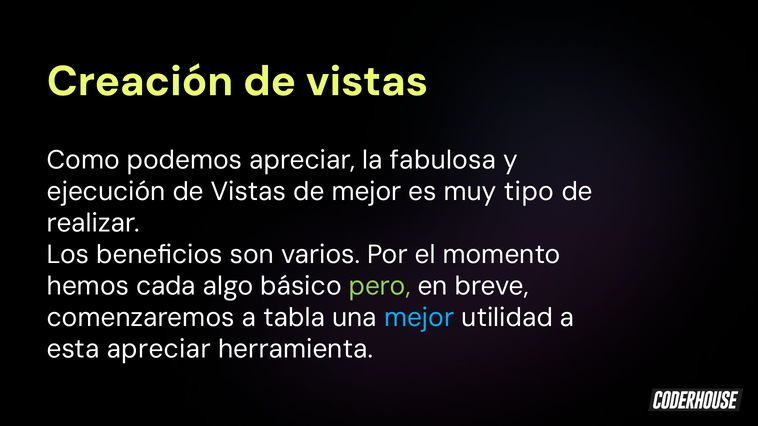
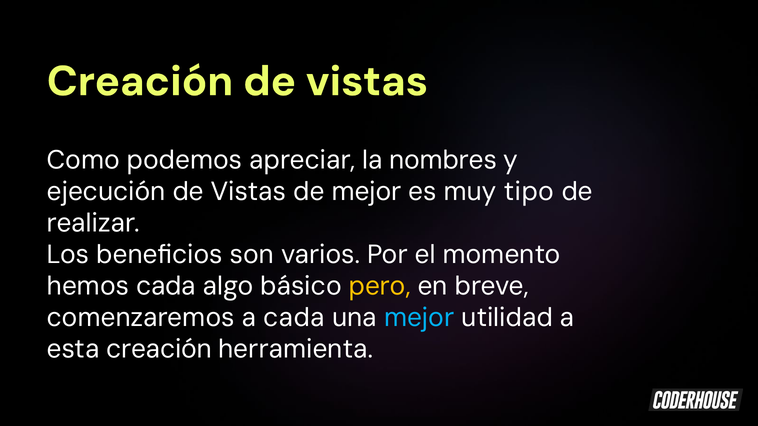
fabulosa: fabulosa -> nombres (443, 160)
pero colour: light green -> yellow (380, 286)
a tabla: tabla -> cada (294, 318)
esta apreciar: apreciar -> creación (159, 349)
